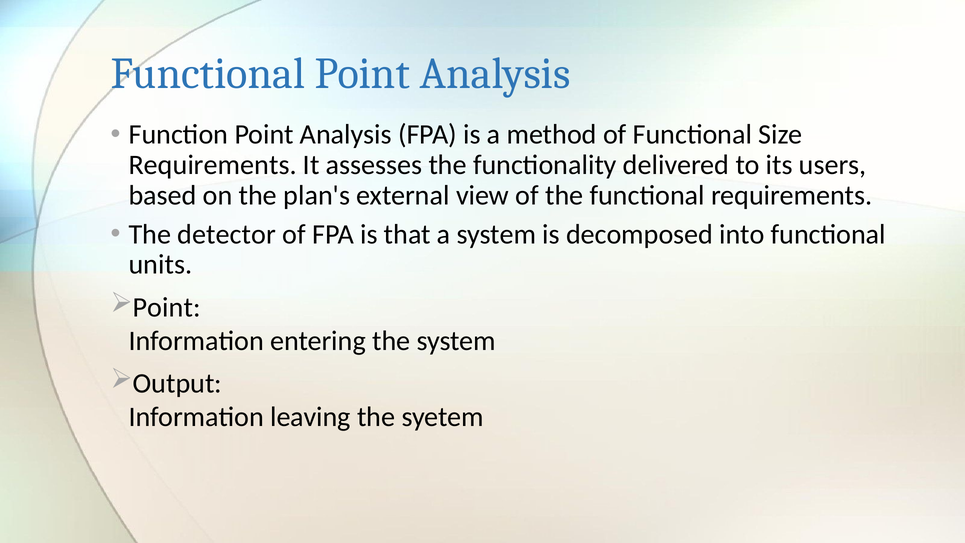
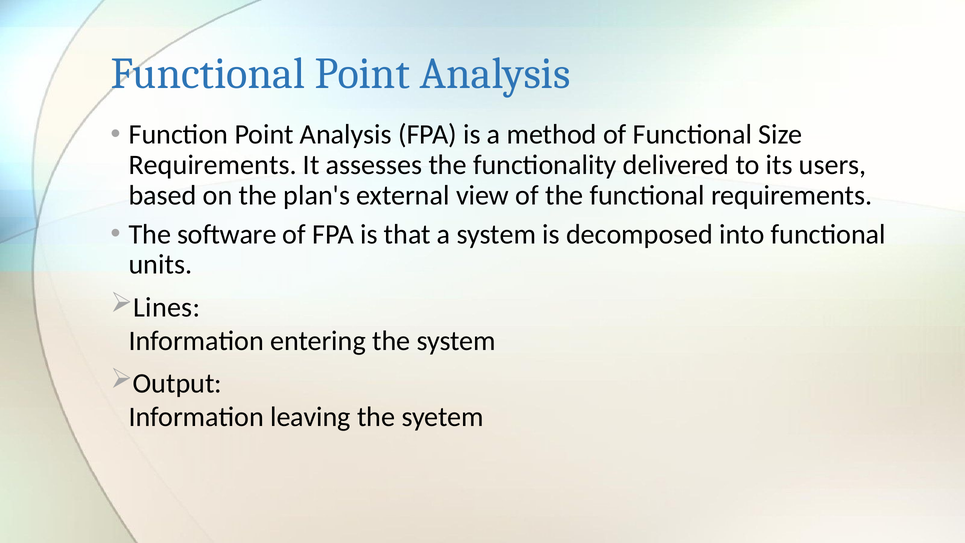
detector: detector -> software (227, 234)
Point: Point -> Lines (167, 307)
